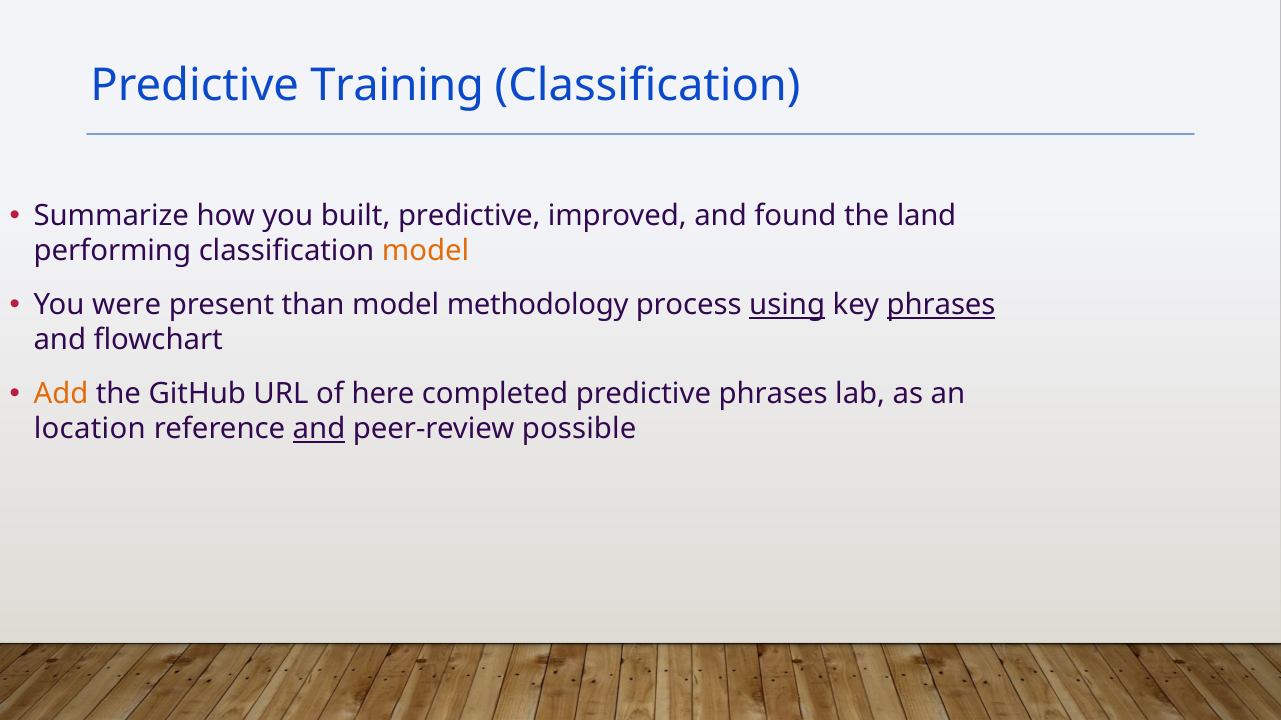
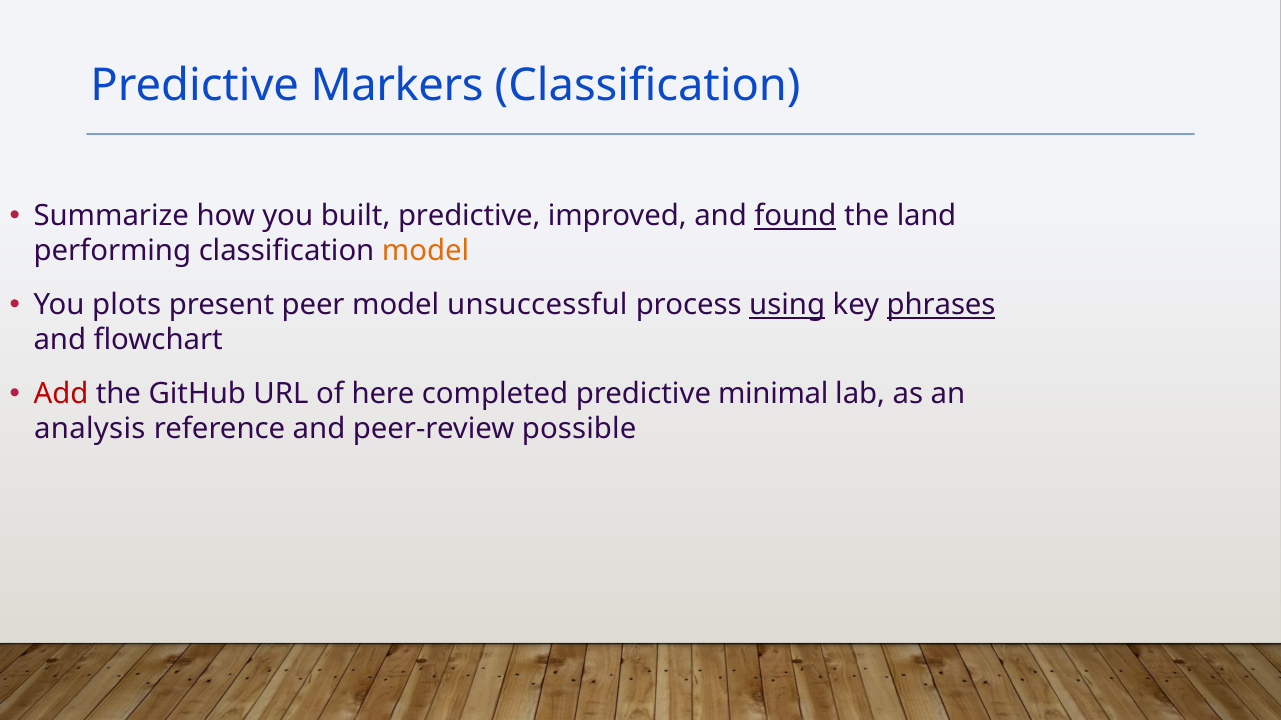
Training: Training -> Markers (397, 86)
found underline: none -> present (795, 216)
were: were -> plots (127, 305)
than: than -> peer (313, 305)
methodology: methodology -> unsuccessful (537, 305)
Add colour: orange -> red (61, 394)
predictive phrases: phrases -> minimal (773, 394)
location: location -> analysis (90, 429)
and underline: present -> none (319, 429)
